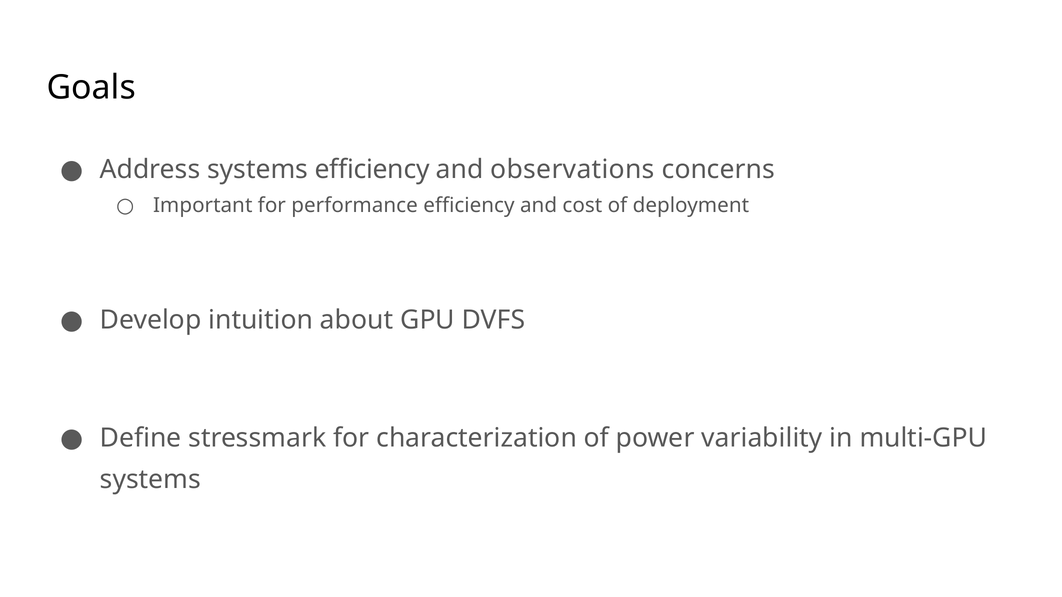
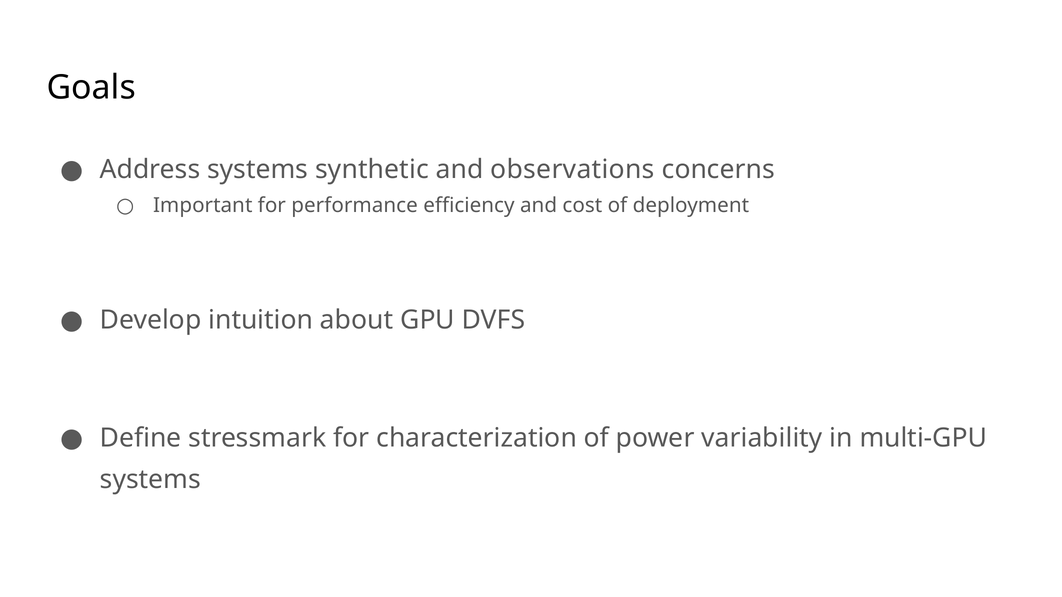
systems efficiency: efficiency -> synthetic (372, 169)
